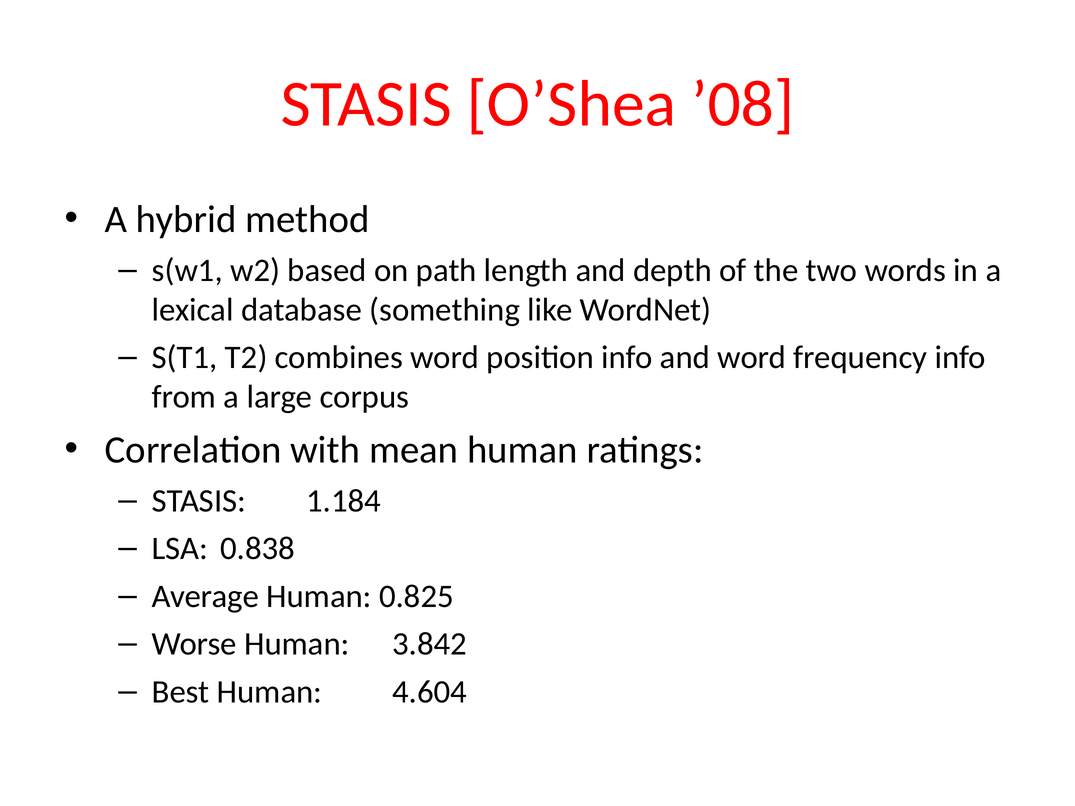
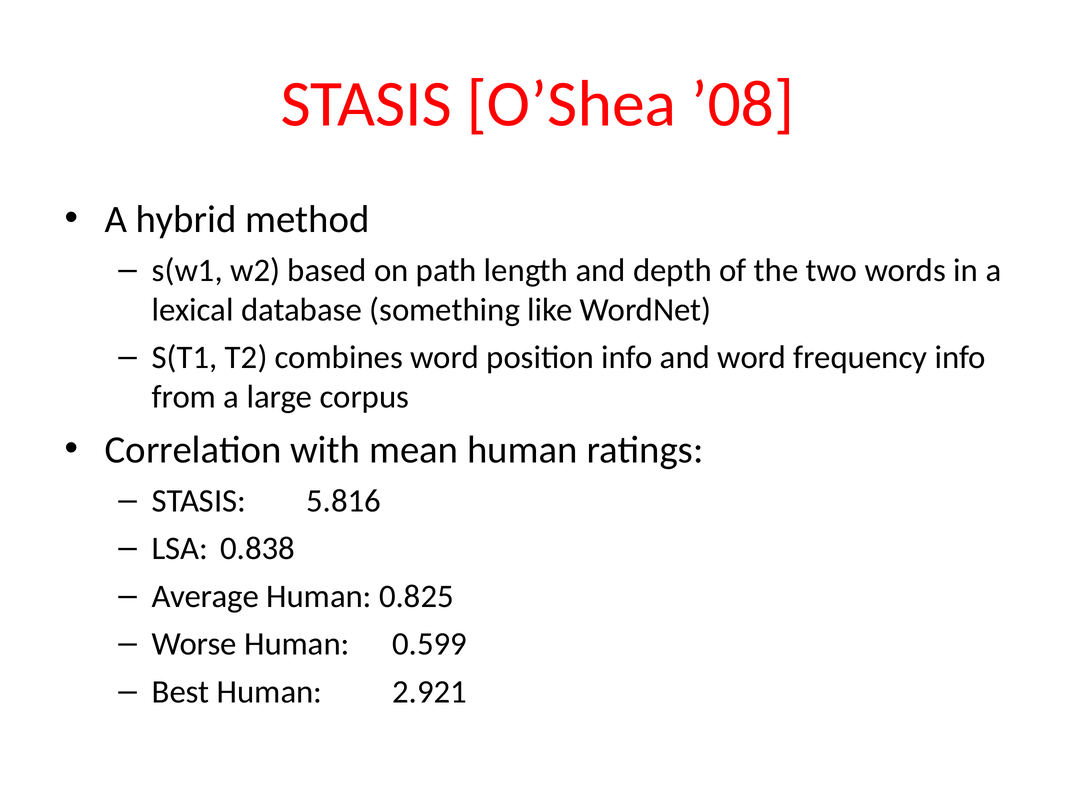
1.184: 1.184 -> 5.816 (344, 501)
3.842: 3.842 -> 0.599 (430, 644)
4.604: 4.604 -> 2.921 (430, 692)
